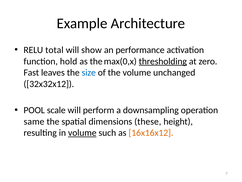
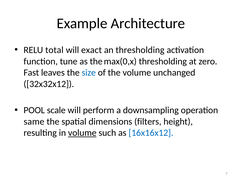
show: show -> exact (92, 50)
an performance: performance -> thresholding (140, 50)
hold: hold -> tune (69, 61)
thresholding underline: present -> none (163, 61)
these: these -> filters (148, 121)
16x16x12 colour: orange -> blue (151, 133)
